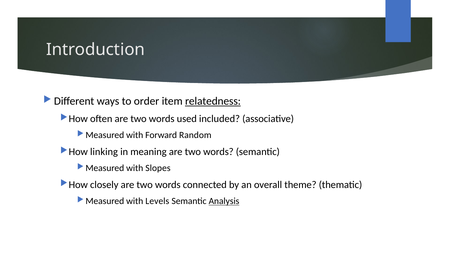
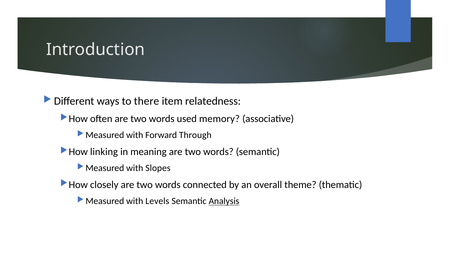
order: order -> there (147, 101)
relatedness underline: present -> none (213, 101)
included: included -> memory (219, 119)
Random: Random -> Through (195, 135)
